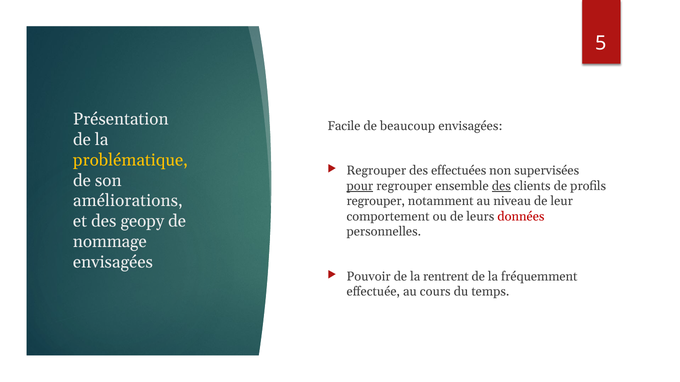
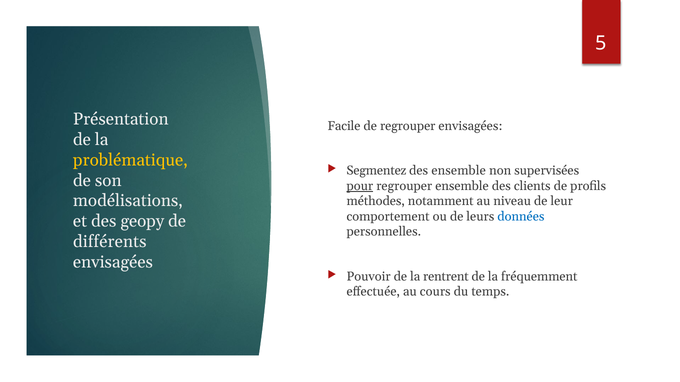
de beaucoup: beaucoup -> regrouper (408, 126)
Regrouper: Regrouper -> Segmentez (376, 171)
des effectuées: effectuées -> ensemble (459, 171)
des underline: present -> none (501, 186)
améliorations: améliorations -> modélisations (128, 201)
regrouper: regrouper -> méthodes (376, 201)
données colour: red -> blue (521, 217)
nommage: nommage -> différents (110, 242)
